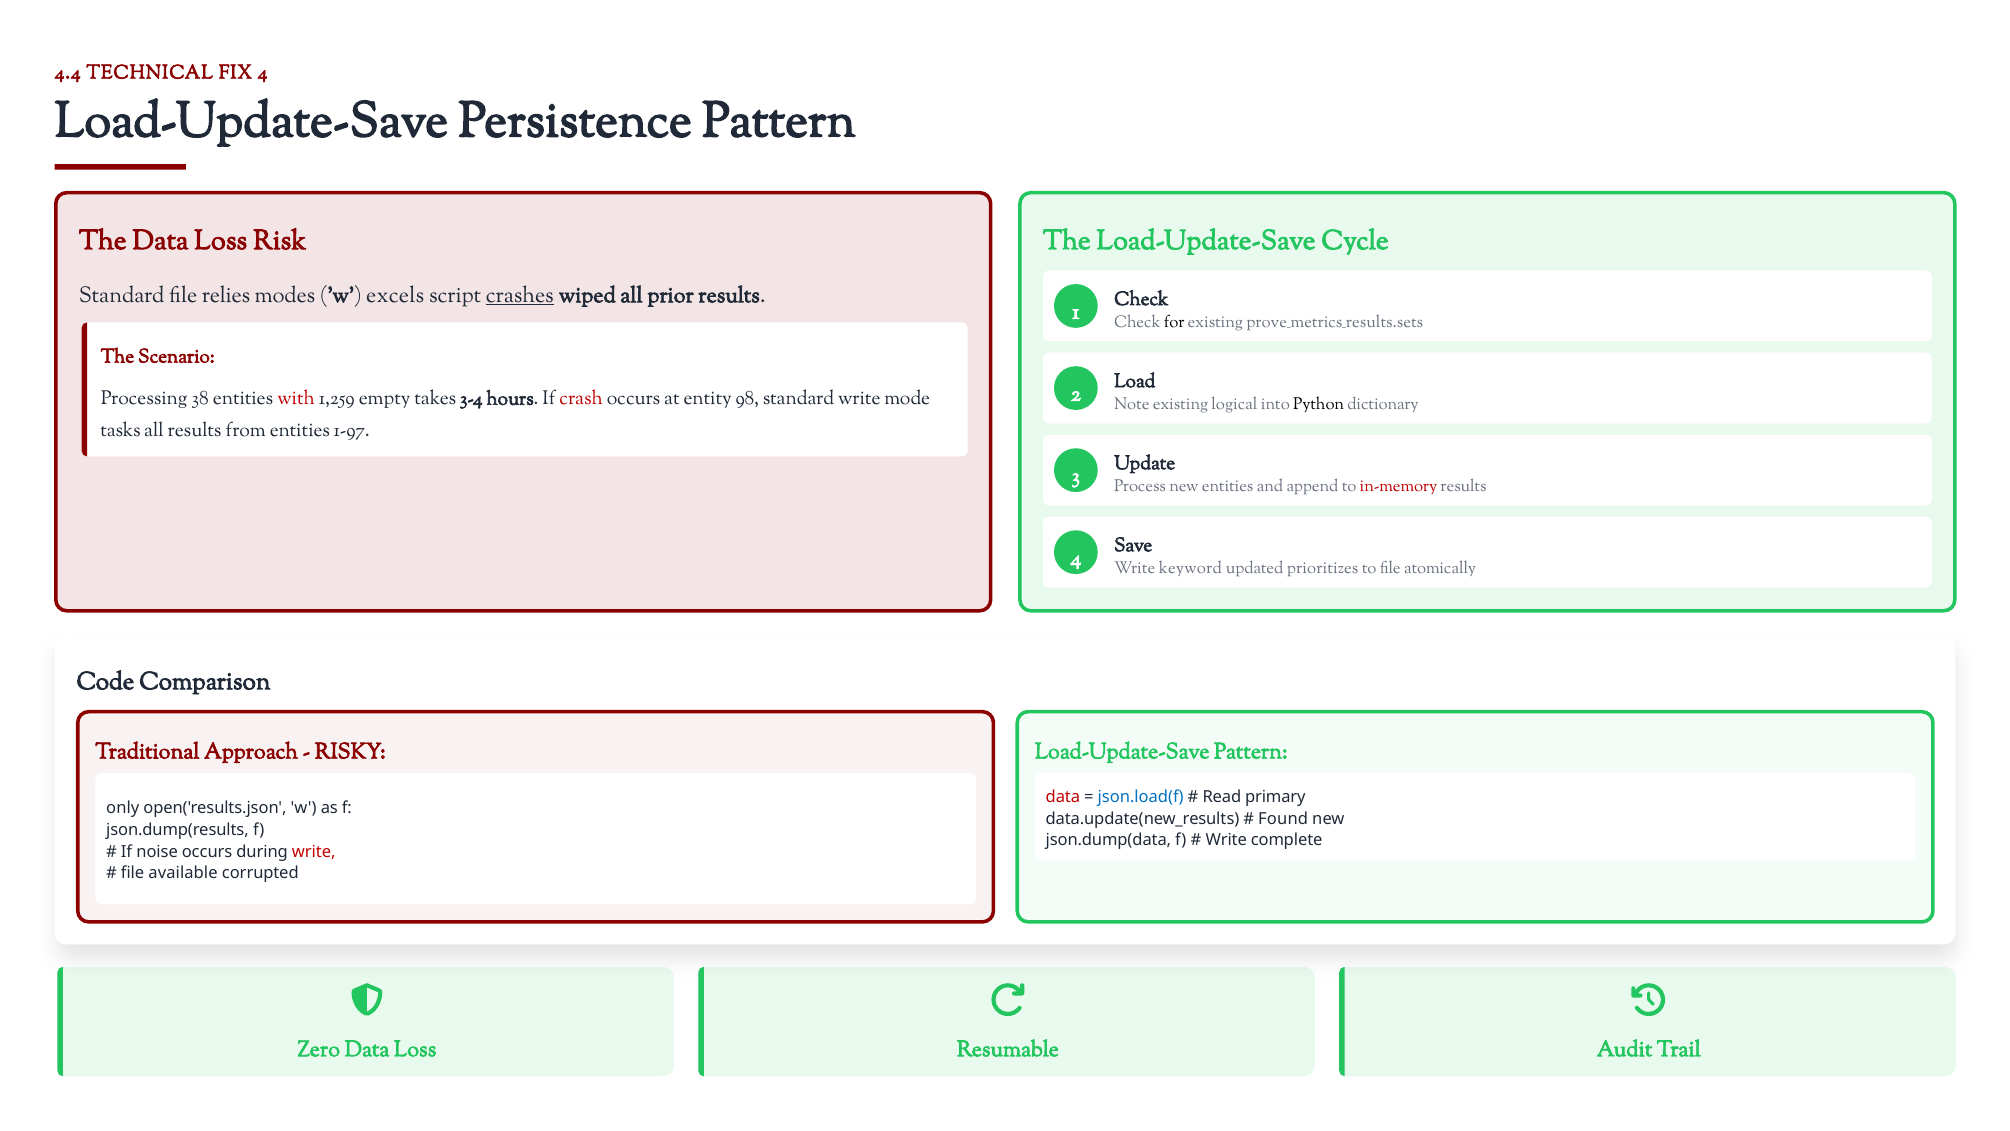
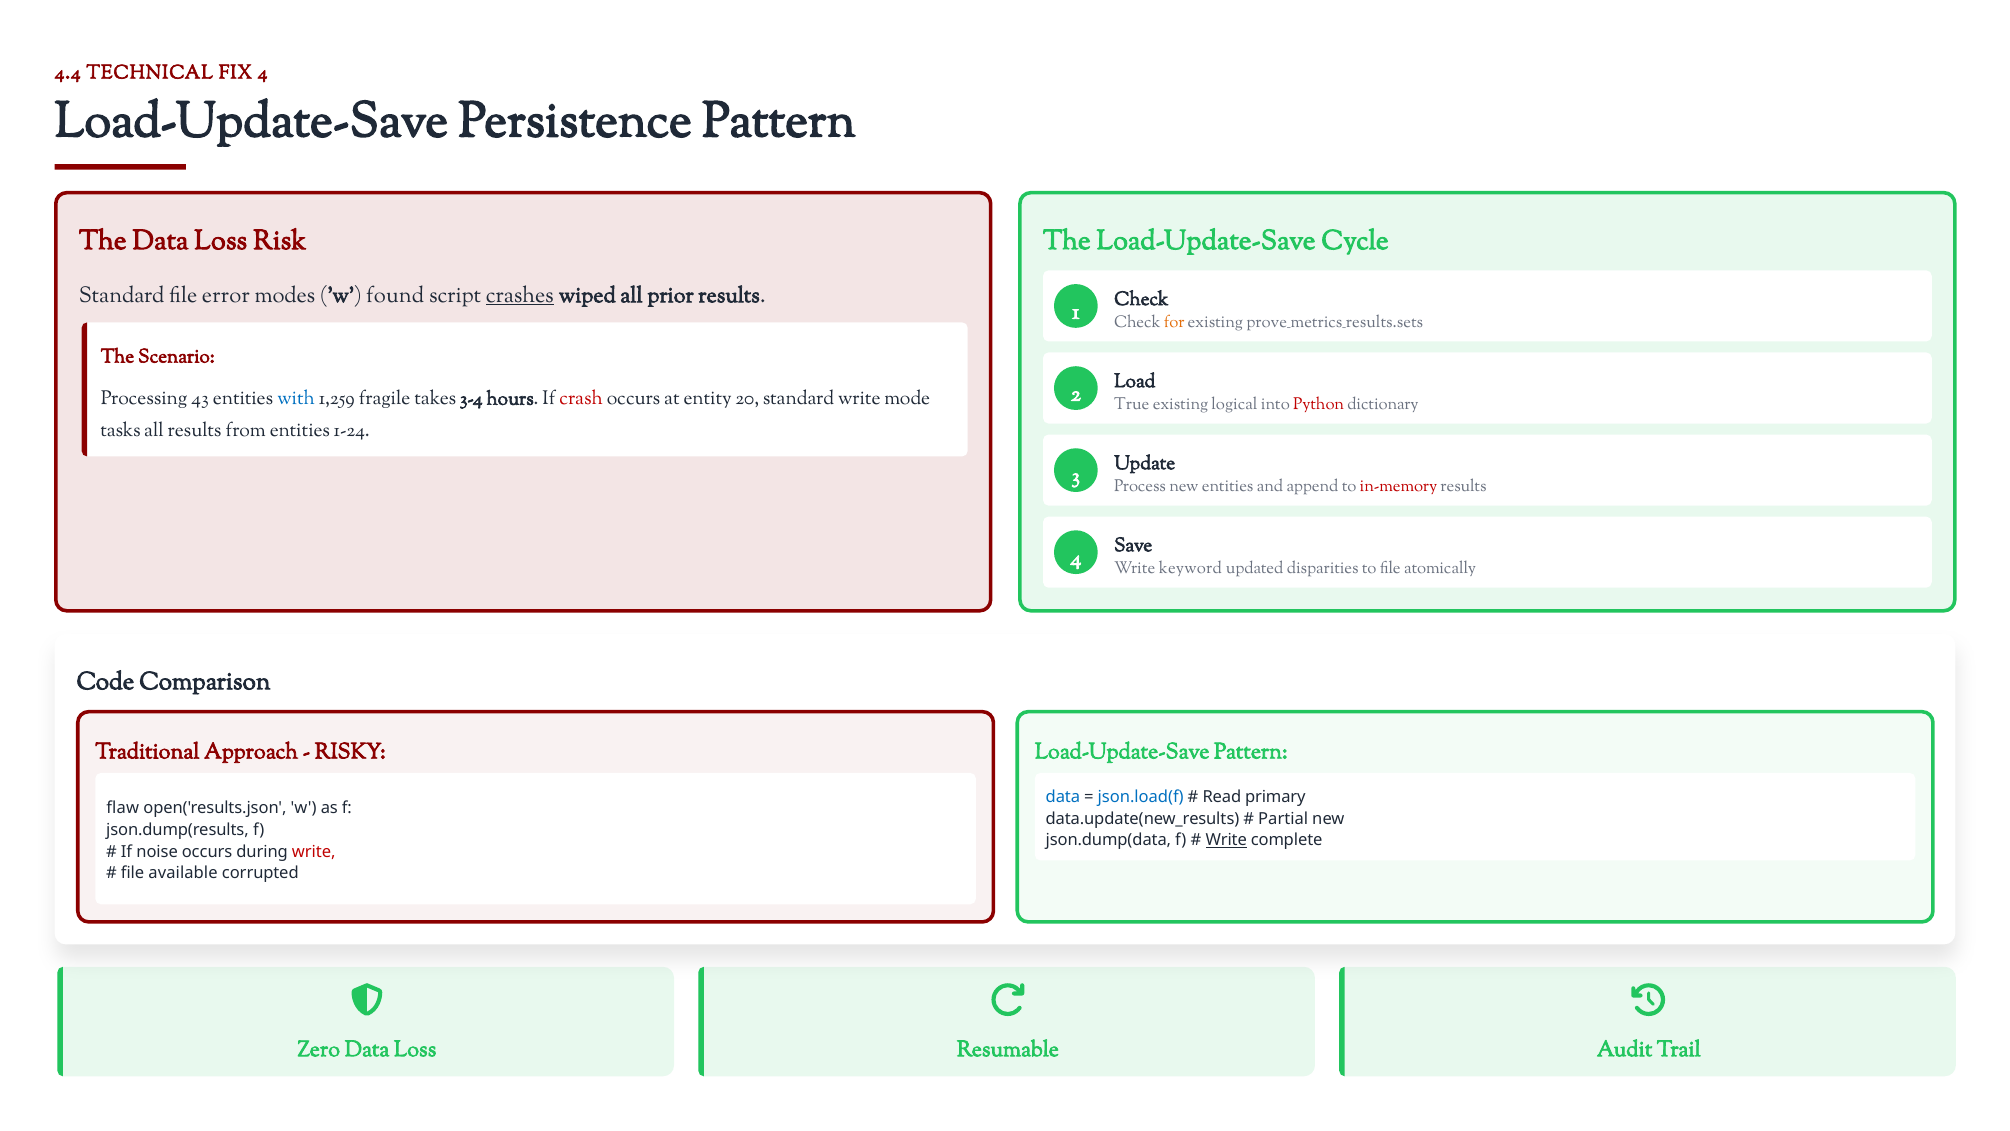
relies: relies -> error (226, 295)
excels: excels -> found (395, 295)
for colour: black -> orange (1174, 322)
38: 38 -> 43 (200, 398)
with colour: red -> blue (296, 398)
empty: empty -> fragile (385, 398)
98: 98 -> 20 (747, 398)
Note: Note -> True (1132, 404)
Python colour: black -> red (1319, 404)
1-97: 1-97 -> 1-24 (352, 430)
prioritizes: prioritizes -> disparities (1323, 568)
data colour: red -> blue (1063, 797)
only: only -> flaw (123, 808)
Found: Found -> Partial (1283, 818)
Write underline: none -> present (1226, 840)
